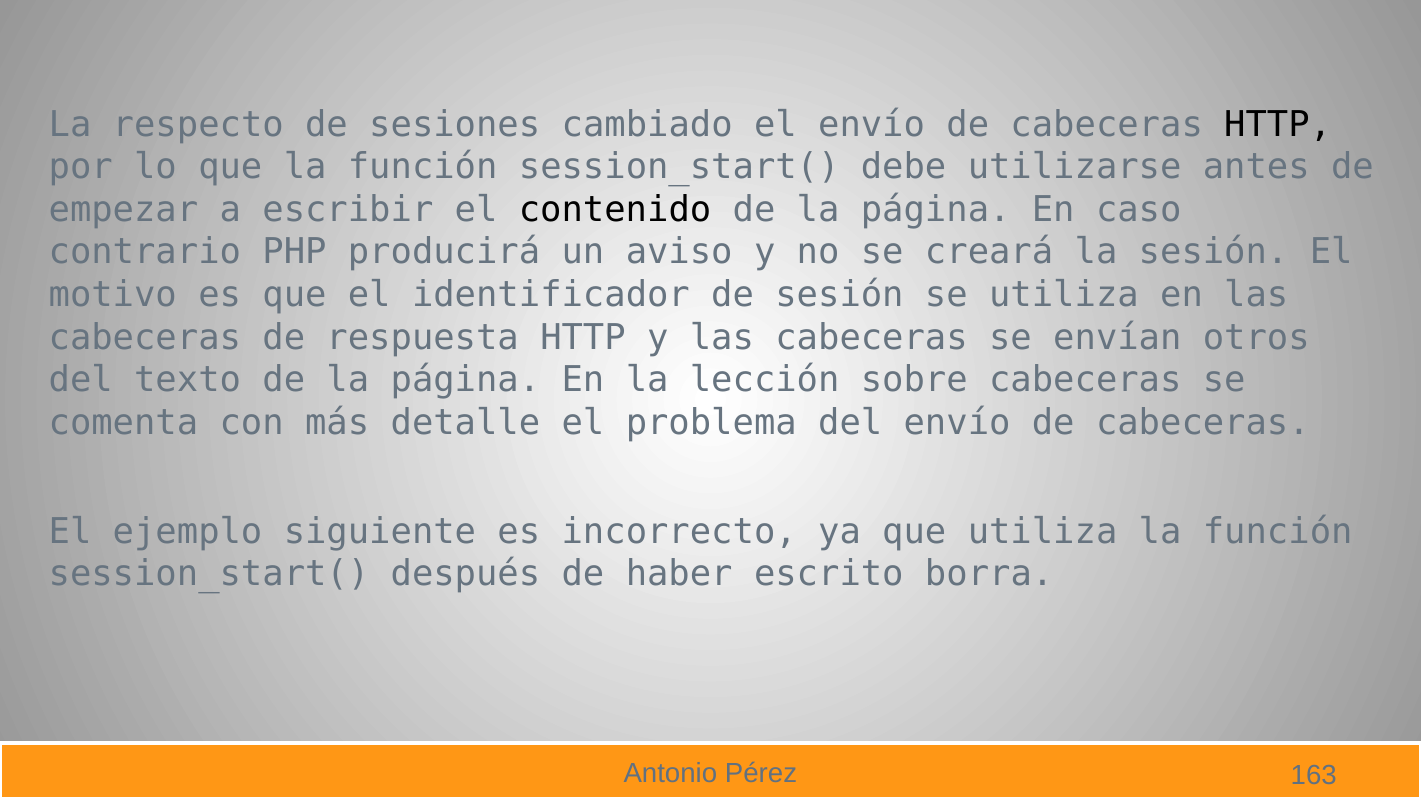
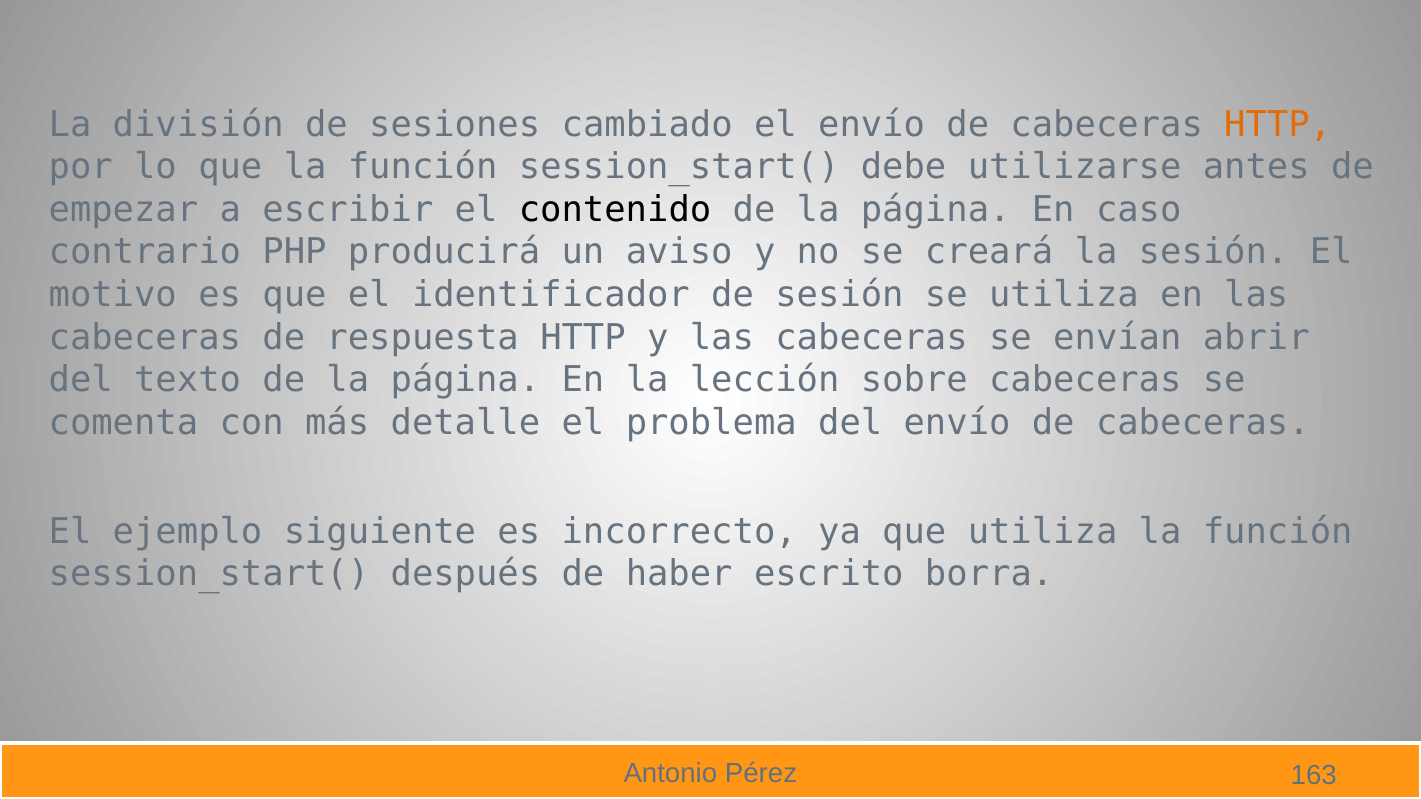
respecto: respecto -> división (198, 124)
HTTP colour: black -> orange (1278, 124)
otros: otros -> abrir (1256, 337)
